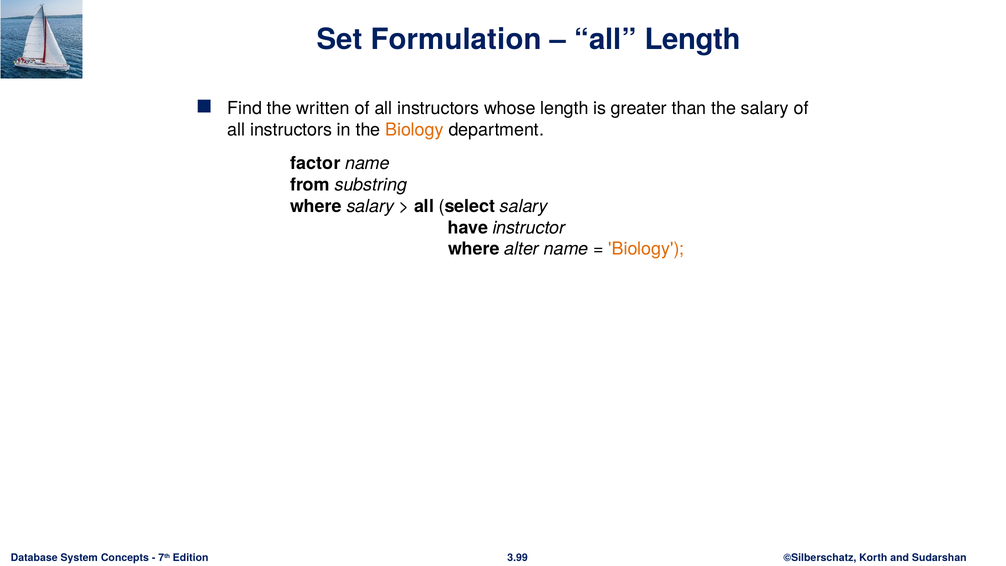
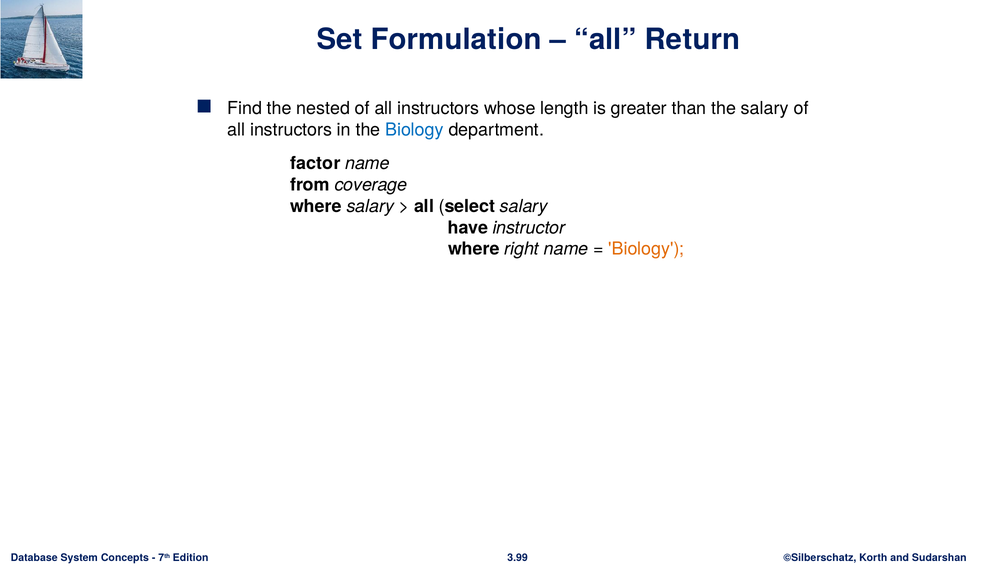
all Length: Length -> Return (692, 39)
written: written -> nested (323, 108)
Biology colour: orange -> blue (414, 130)
substring: substring -> coverage (371, 185)
alter: alter -> right (522, 249)
